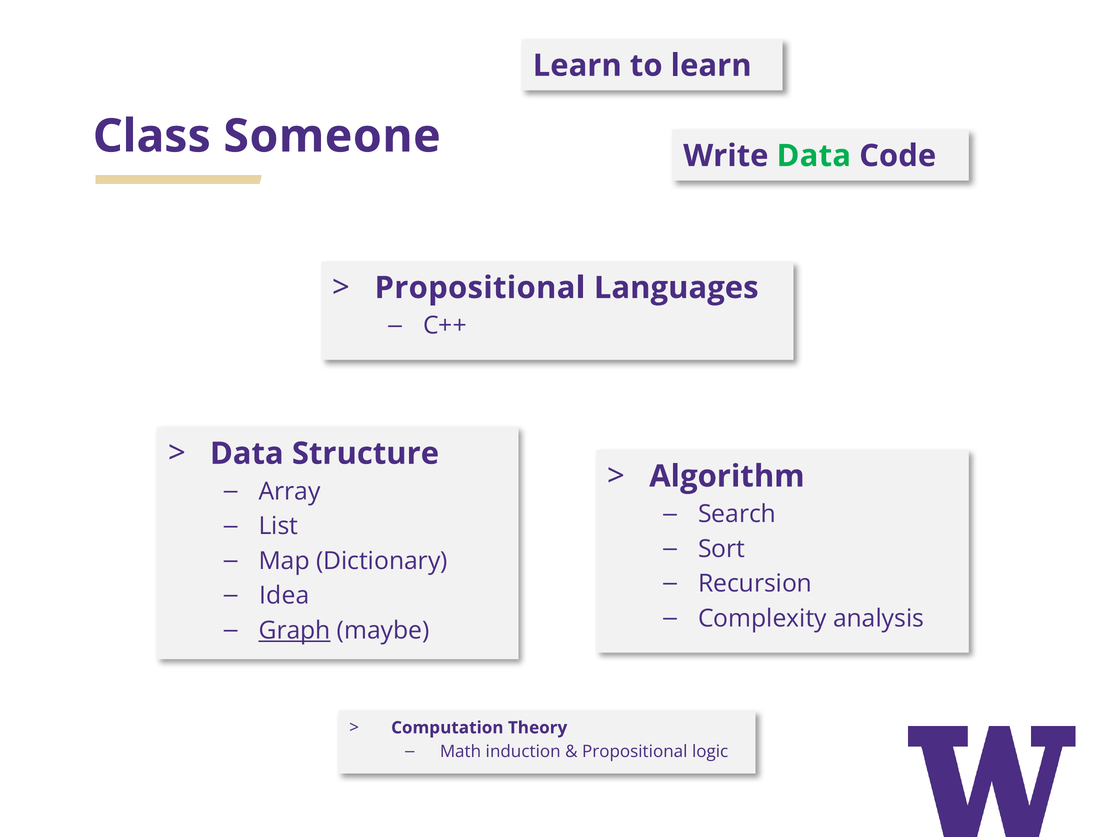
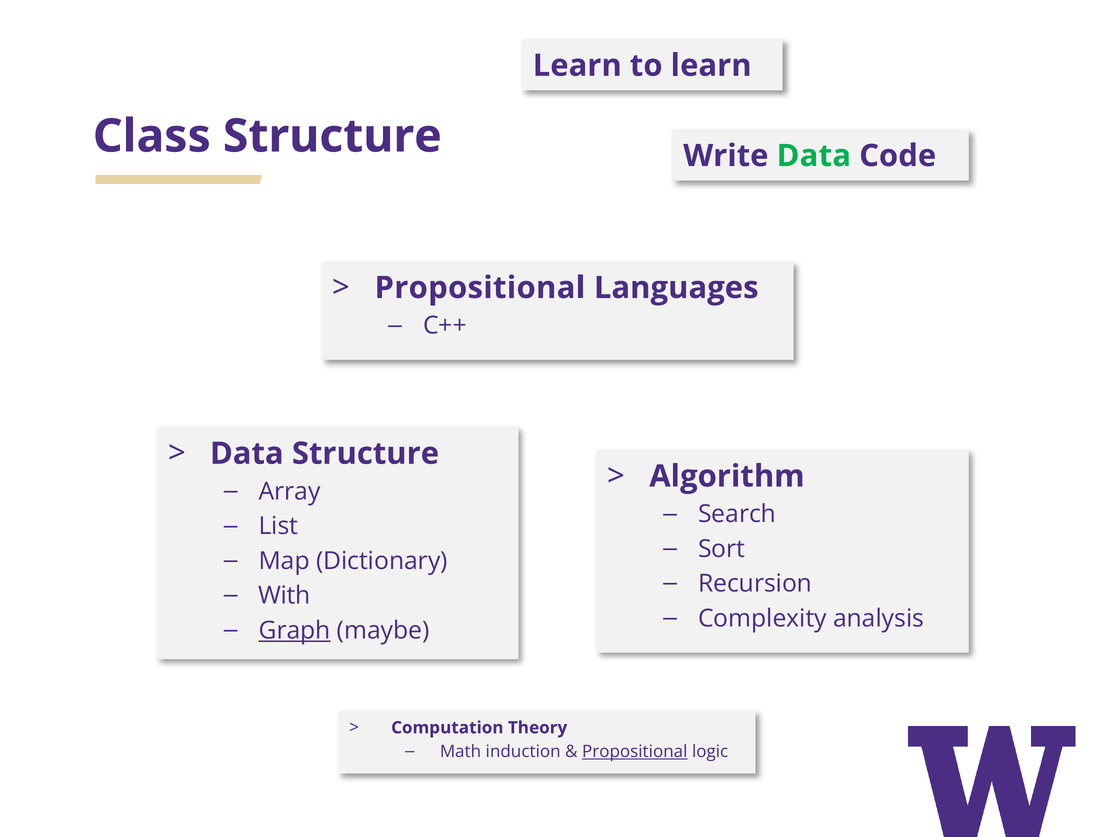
Class Someone: Someone -> Structure (332, 136)
Idea: Idea -> With (284, 595)
Propositional underline: none -> present (635, 751)
